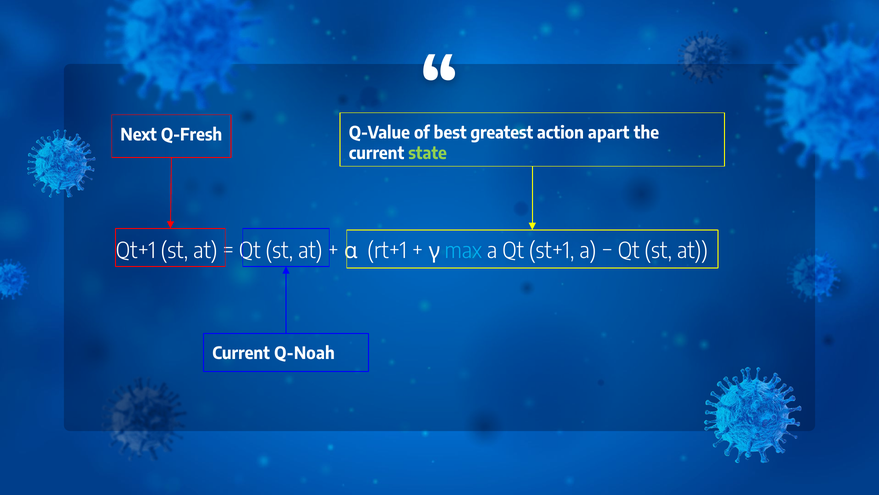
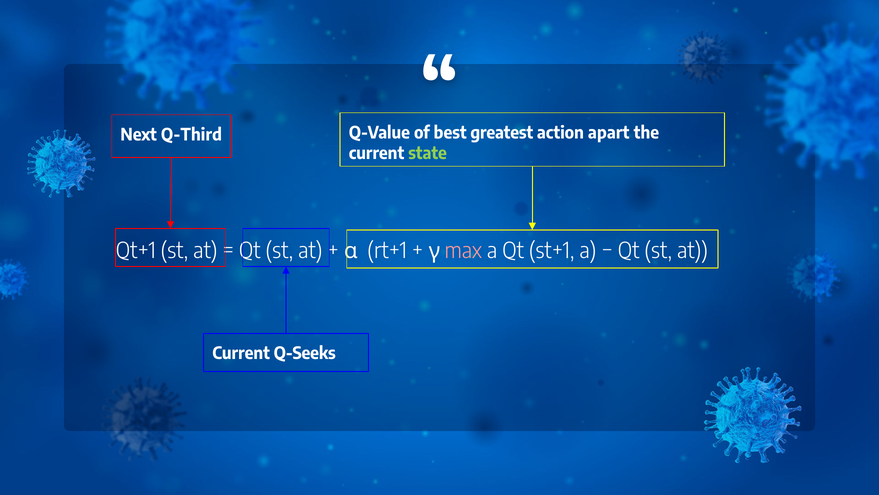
Q-Fresh: Q-Fresh -> Q-Third (191, 135)
max colour: light blue -> pink (463, 251)
Q-Noah: Q-Noah -> Q-Seeks (305, 353)
